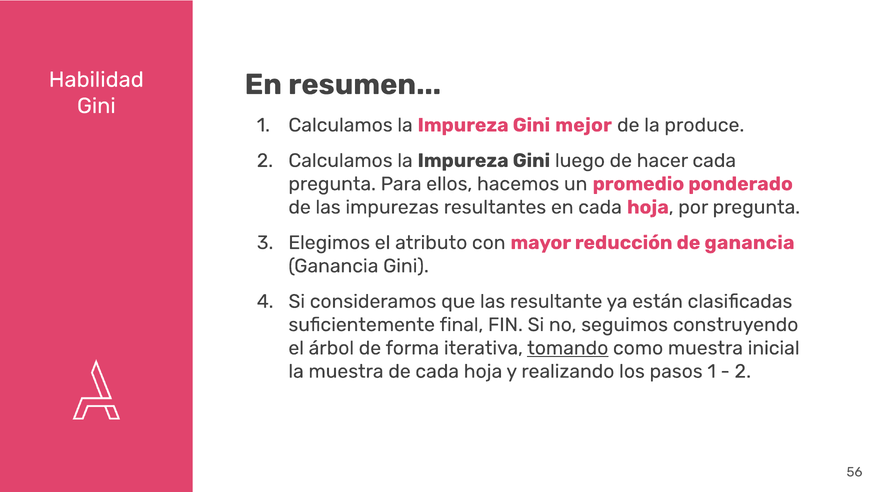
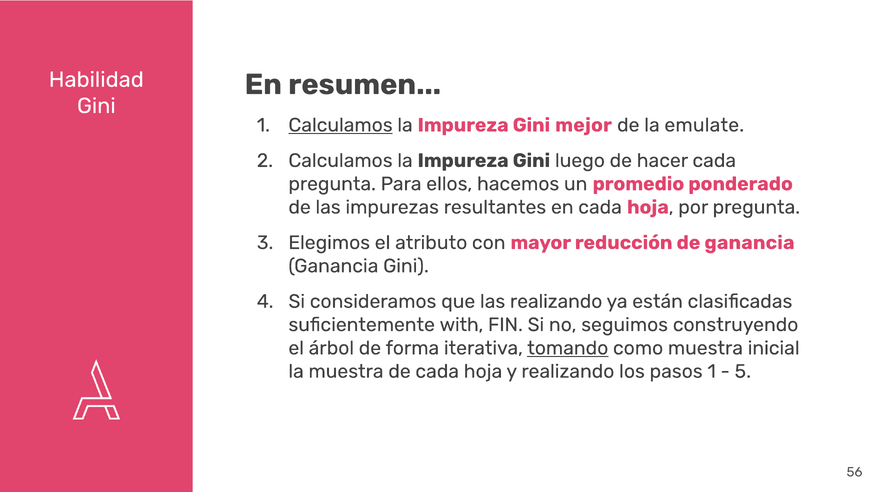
Calculamos underline: none -> present (341, 125)
produce: produce -> emulate (704, 125)
las resultante: resultante -> realizando (556, 302)
final: final -> with (461, 325)
2: 2 -> 5 (743, 371)
